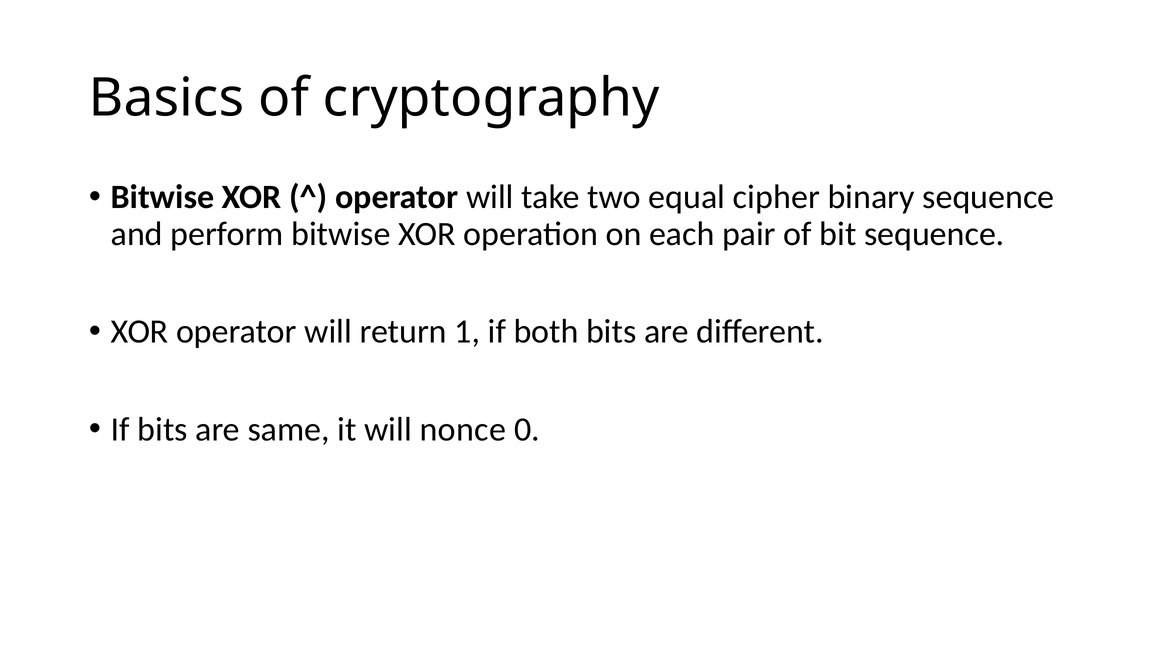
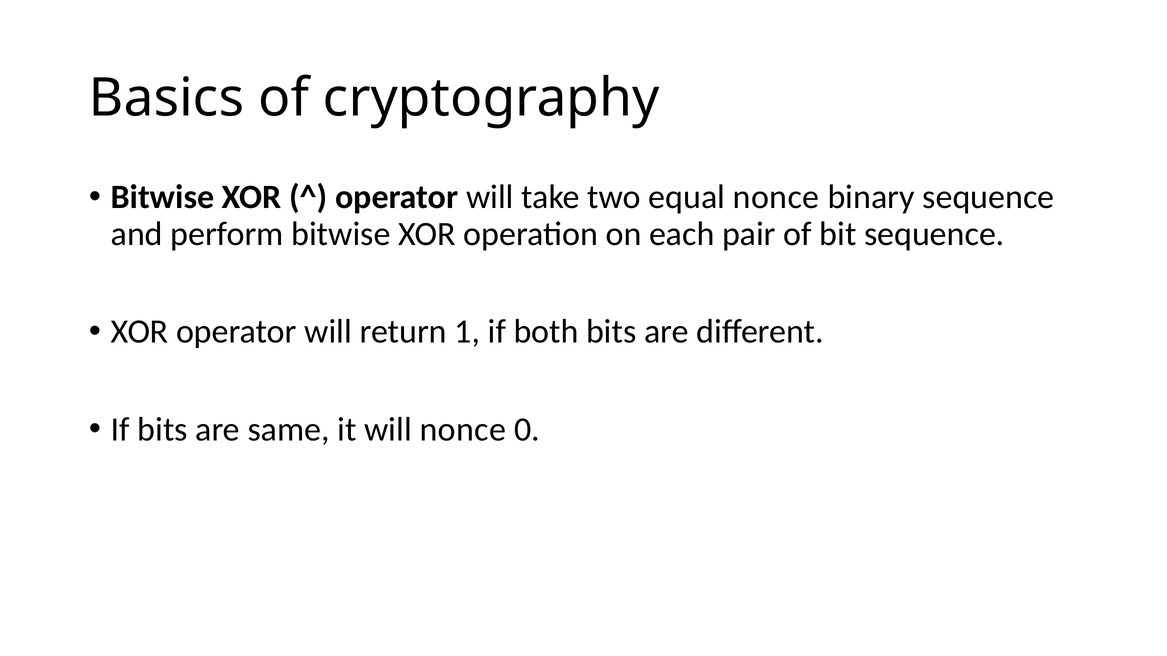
equal cipher: cipher -> nonce (776, 197)
